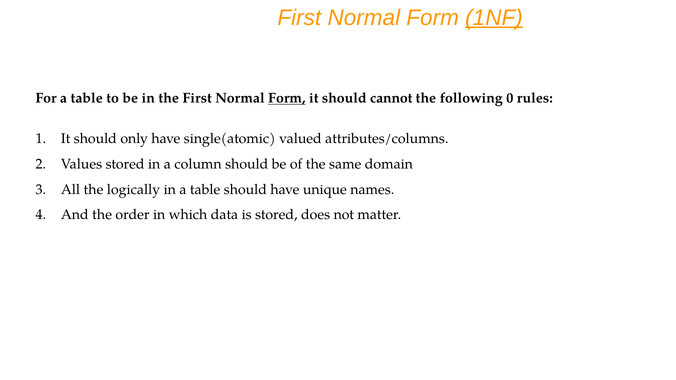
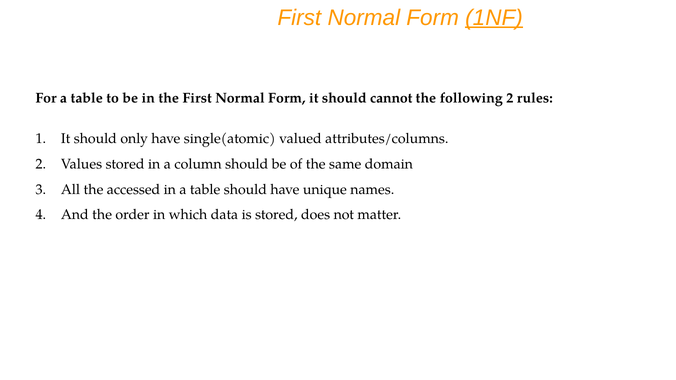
Form underline: present -> none (287, 98)
following 0: 0 -> 2 (510, 98)
logically: logically -> accessed (134, 190)
